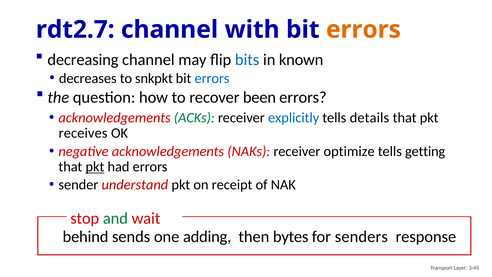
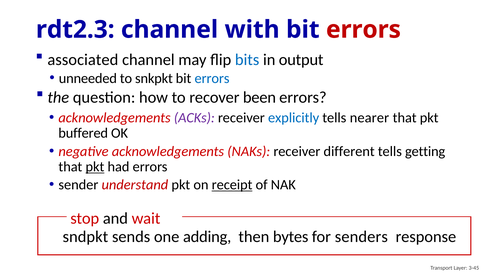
rdt2.7: rdt2.7 -> rdt2.3 (75, 30)
errors colour: orange -> red (363, 30)
decreasing: decreasing -> associated (83, 60)
known: known -> output (301, 60)
decreases: decreases -> unneeded (88, 78)
ACKs colour: green -> purple (194, 118)
details: details -> nearer (369, 118)
receives: receives -> buffered (83, 133)
optimize: optimize -> different (349, 151)
receipt underline: none -> present (232, 185)
and colour: green -> black (115, 218)
behind: behind -> sndpkt (85, 237)
